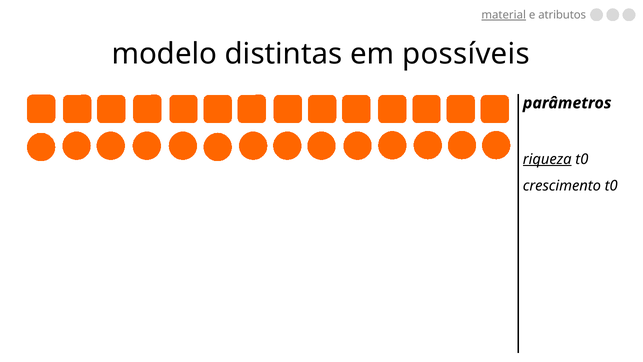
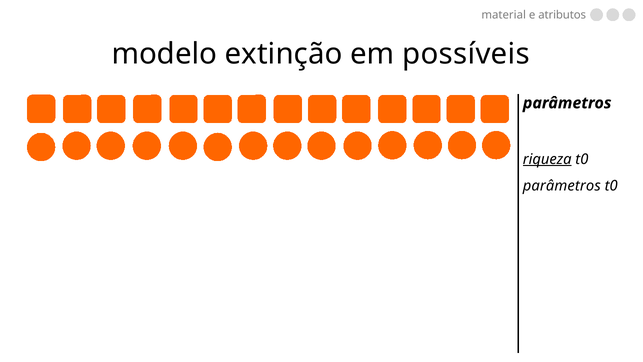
material underline: present -> none (504, 15)
distintas: distintas -> extinção (284, 54)
crescimento: crescimento -> parâmetros (562, 186)
